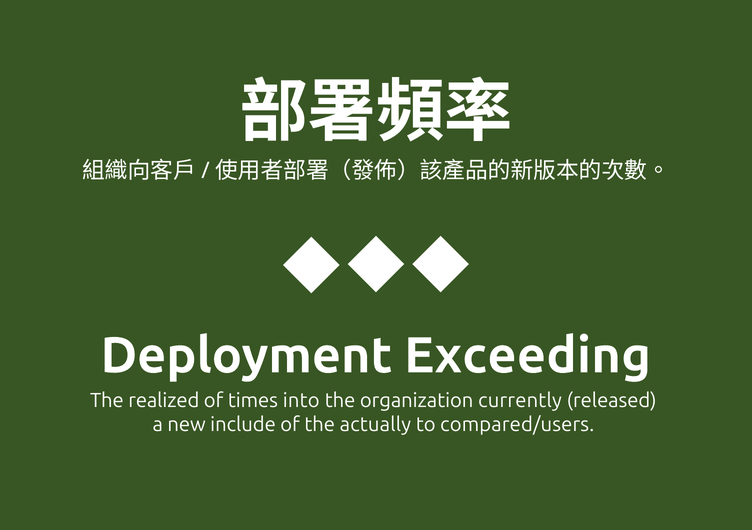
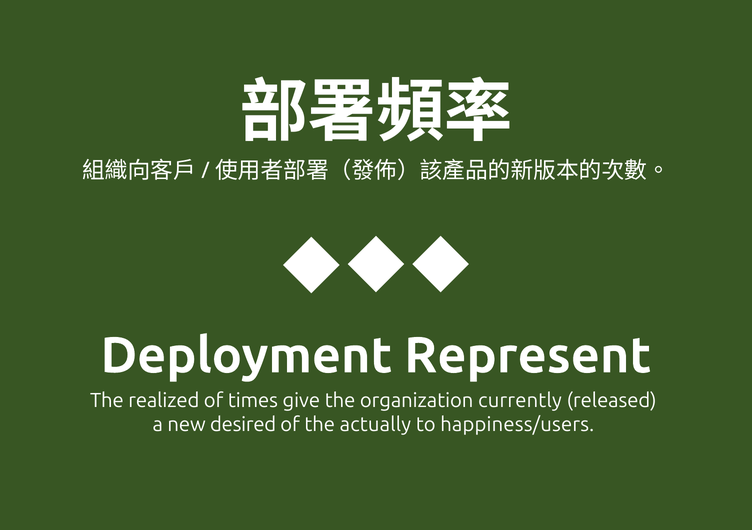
Exceeding: Exceeding -> Represent (528, 356)
into: into -> give (301, 400)
include: include -> desired (243, 425)
compared/users: compared/users -> happiness/users (517, 425)
